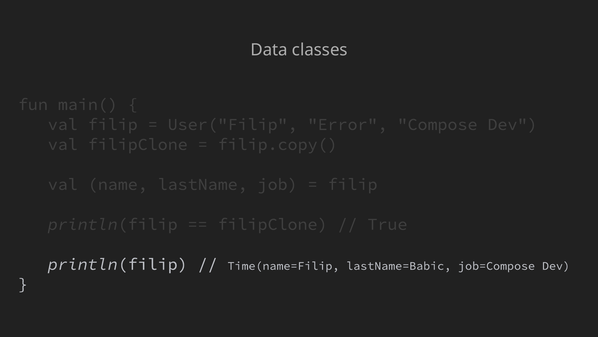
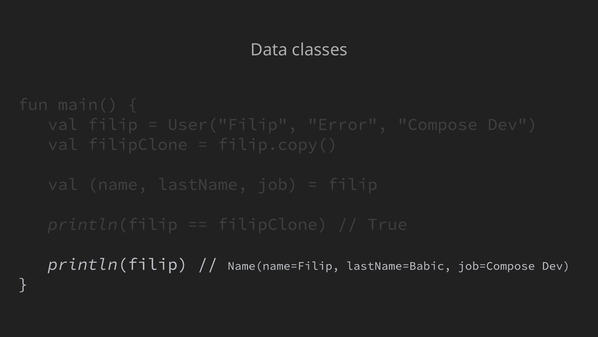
Time(name=Filip: Time(name=Filip -> Name(name=Filip (283, 265)
